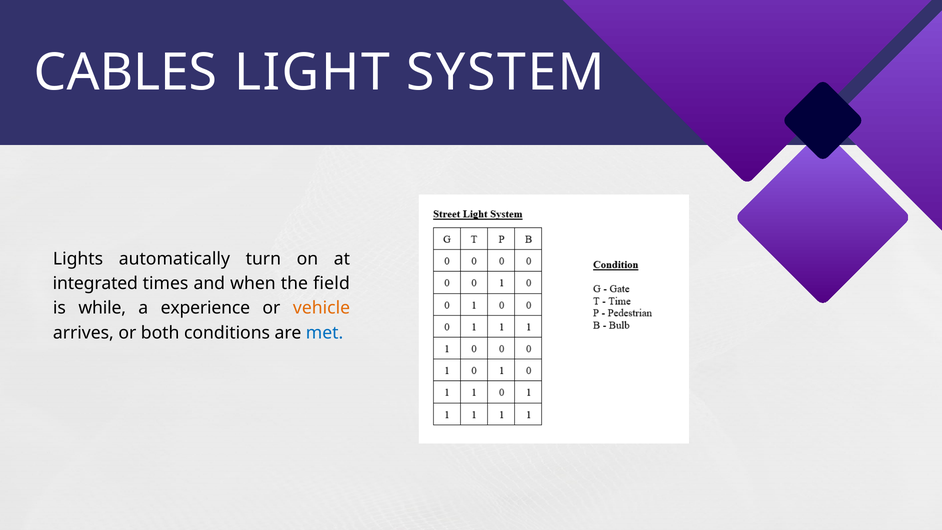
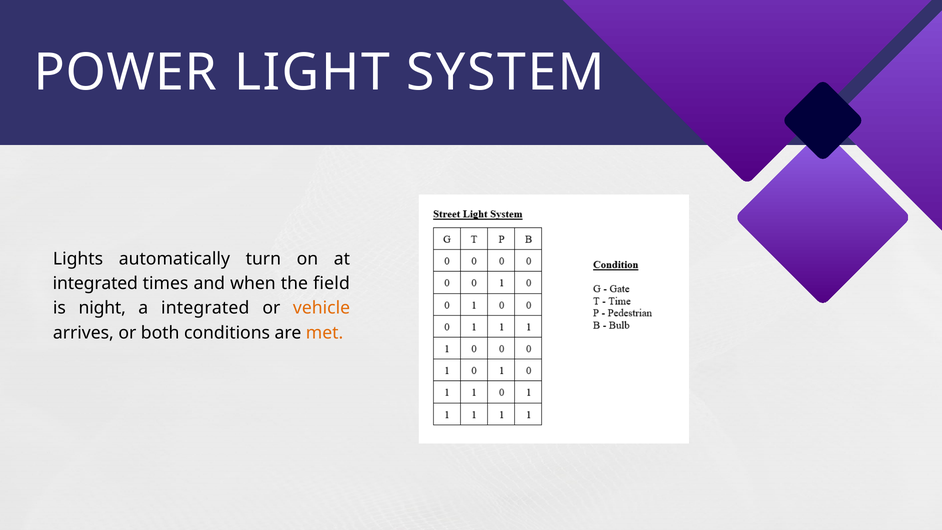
CABLES: CABLES -> POWER (125, 73)
while: while -> night (102, 308)
a experience: experience -> integrated (205, 308)
met colour: blue -> orange (325, 333)
